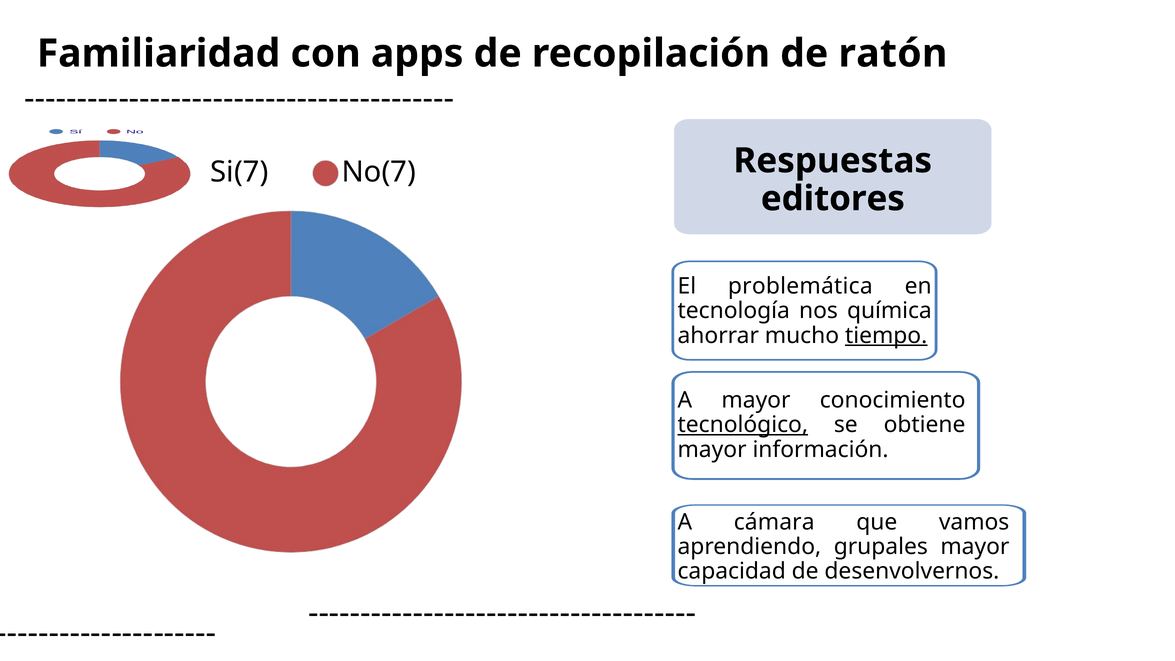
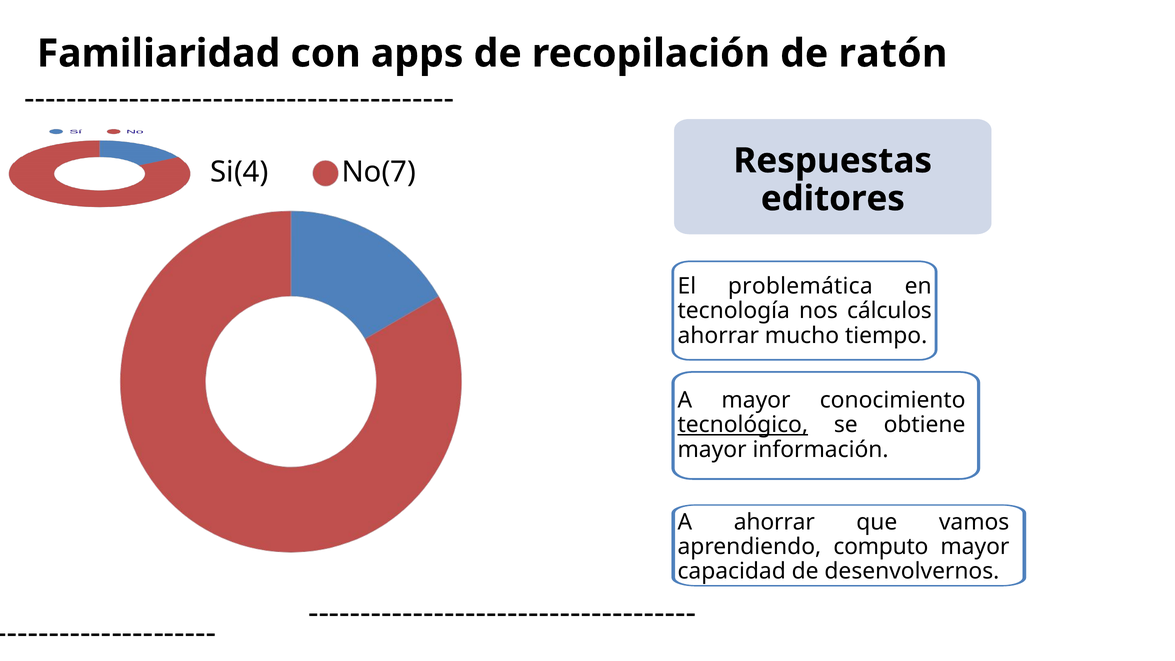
Si(7: Si(7 -> Si(4 (239, 172)
química: química -> cálculos (889, 311)
tiempo underline: present -> none (886, 335)
A cámara: cámara -> ahorrar (774, 522)
grupales: grupales -> computo (881, 547)
